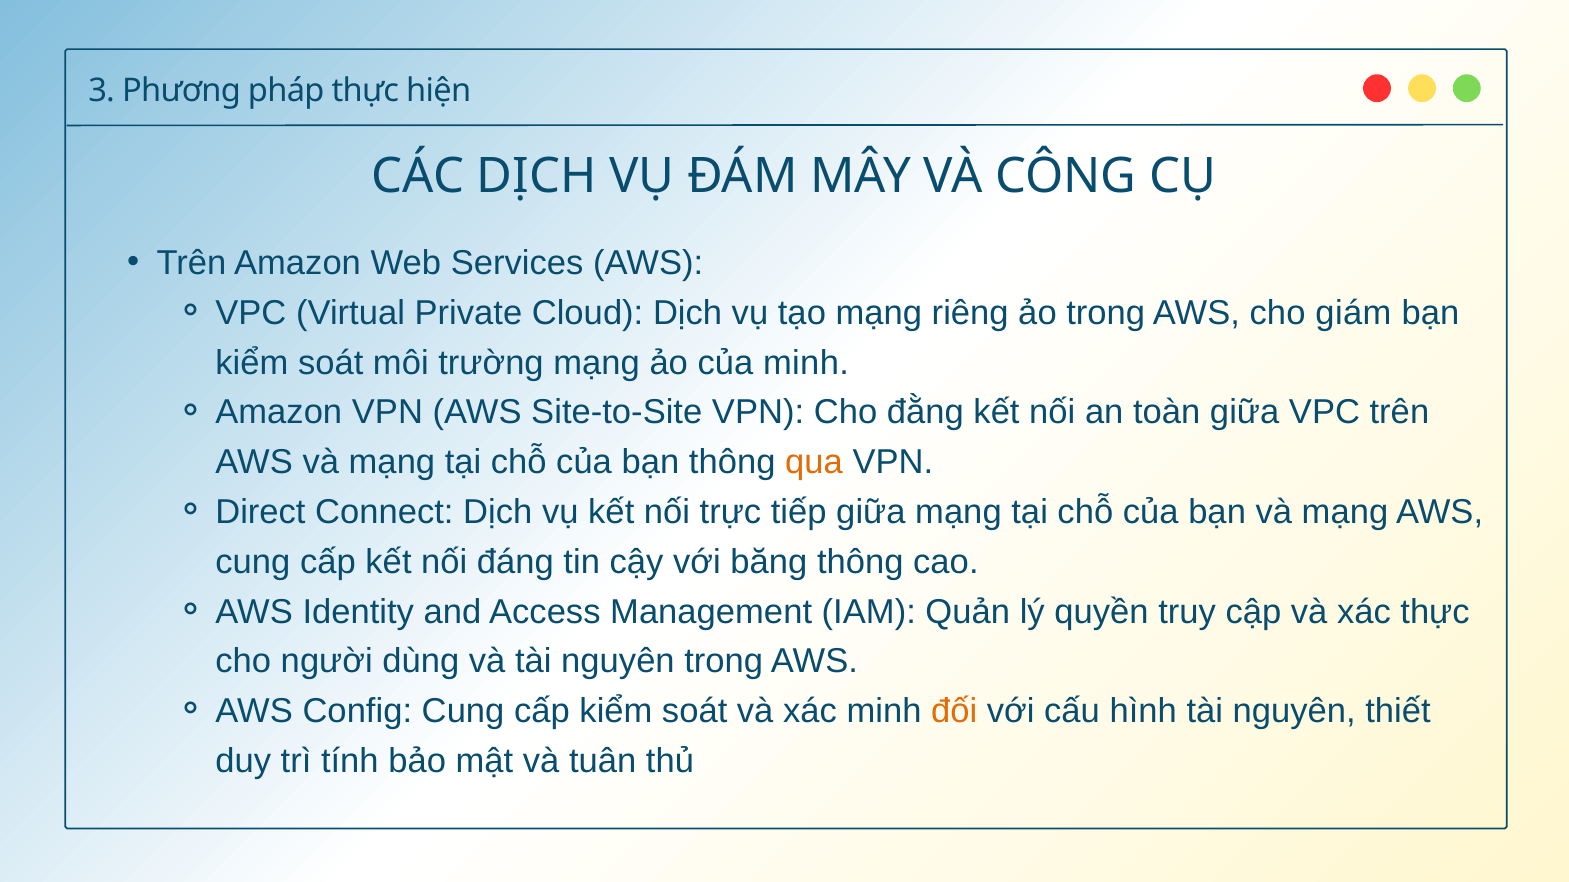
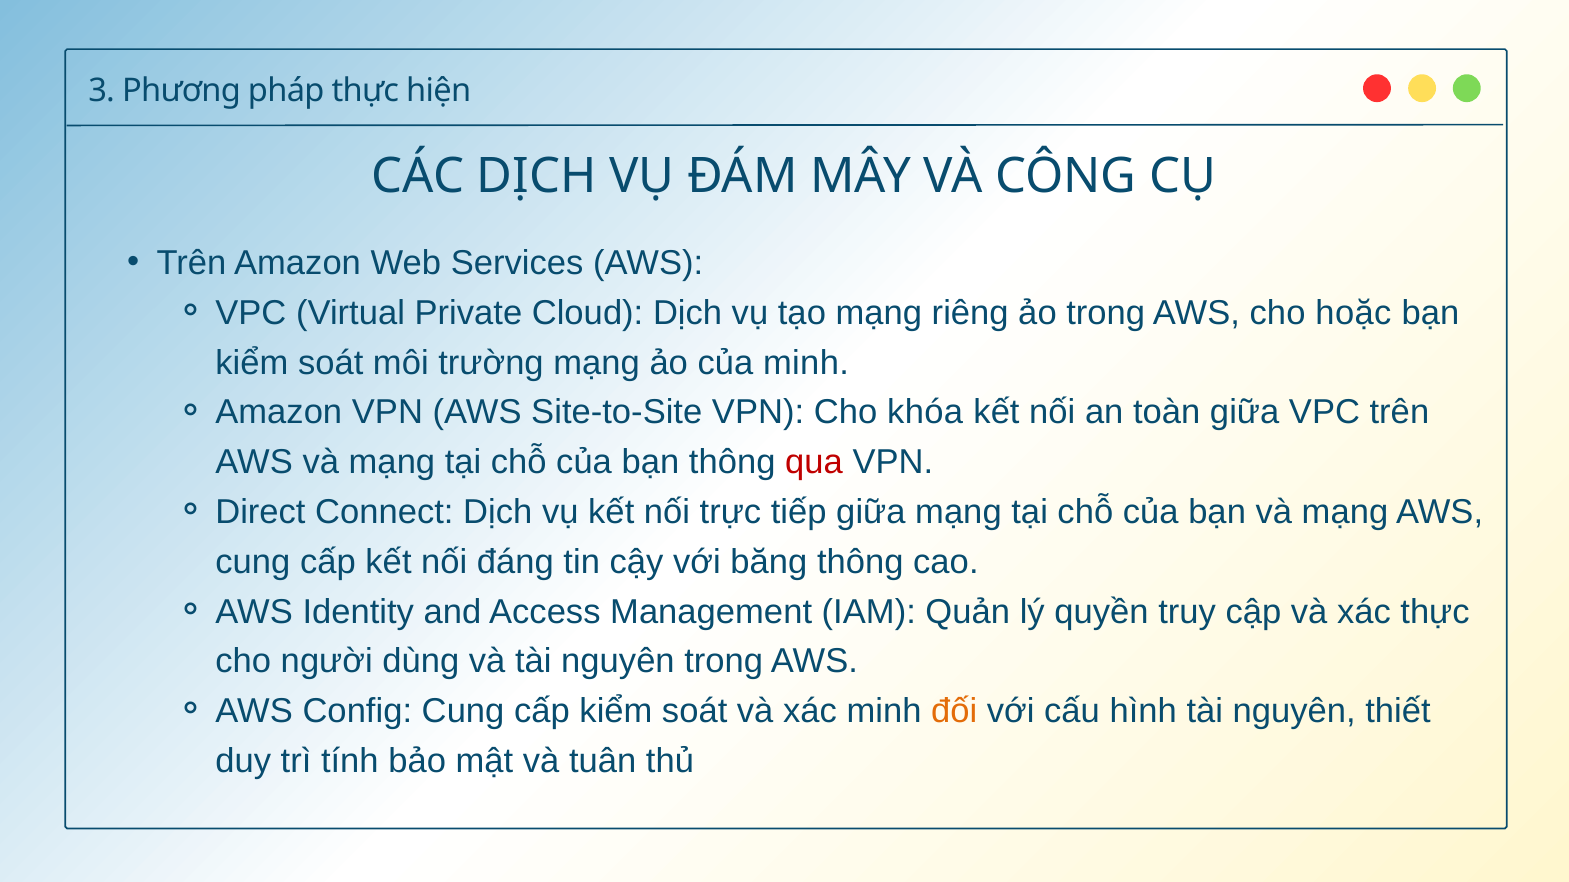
giám: giám -> hoặc (1353, 313)
đằng: đằng -> khóa (925, 413)
qua colour: orange -> red (814, 463)
